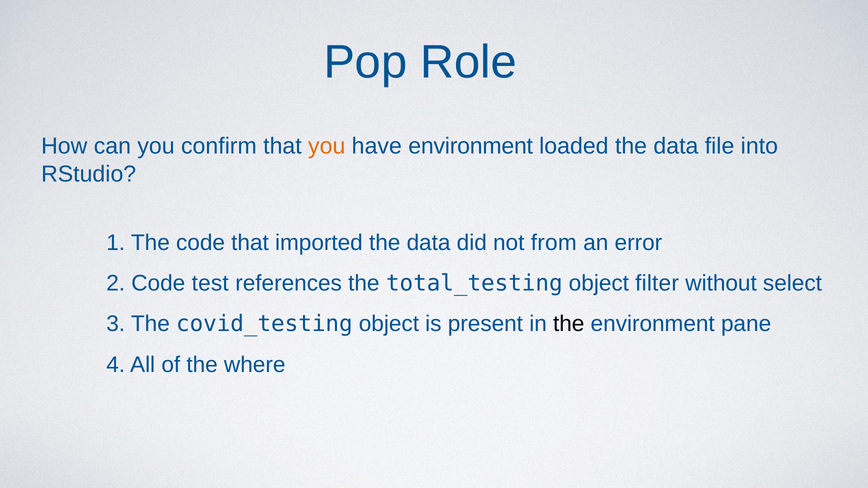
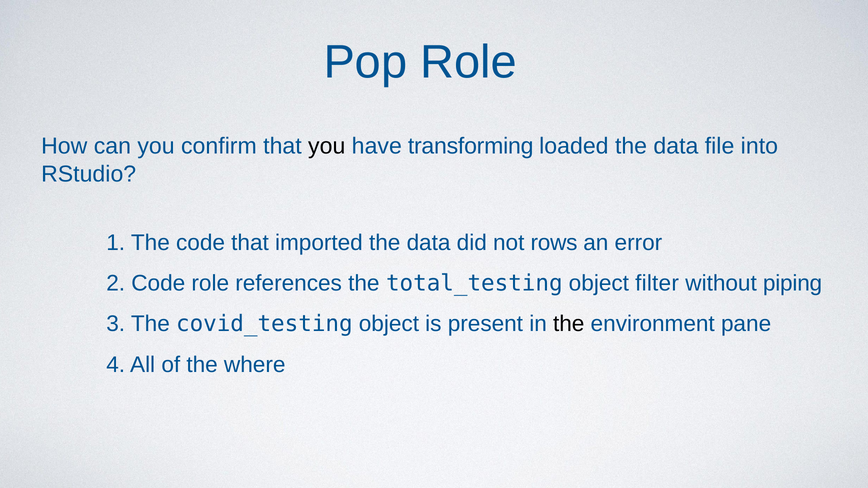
you colour: orange -> black (327, 146)
have environment: environment -> transforming (471, 146)
from: from -> rows (554, 243)
Code test: test -> role (210, 284)
select: select -> piping (793, 284)
